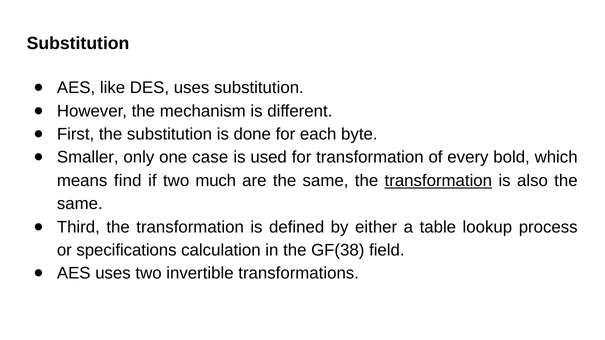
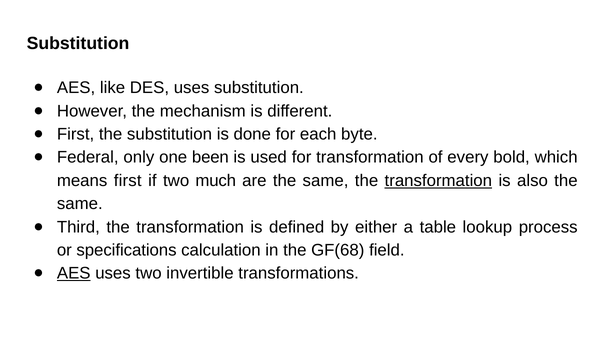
Smaller: Smaller -> Federal (88, 158)
case: case -> been (210, 158)
means find: find -> first (128, 181)
GF(38: GF(38 -> GF(68 (338, 250)
AES underline: none -> present (74, 274)
